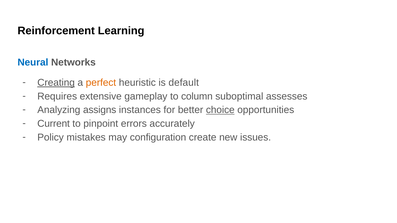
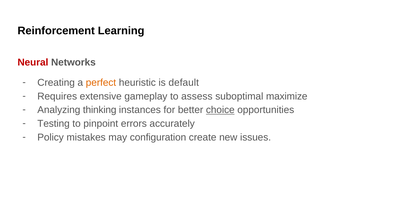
Neural colour: blue -> red (33, 62)
Creating underline: present -> none (56, 83)
column: column -> assess (197, 96)
assesses: assesses -> maximize (287, 96)
assigns: assigns -> thinking (100, 110)
Current: Current -> Testing (54, 124)
